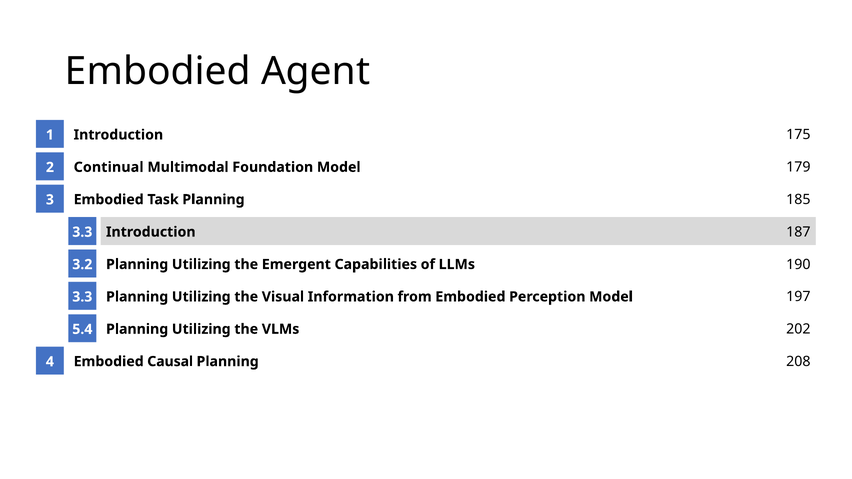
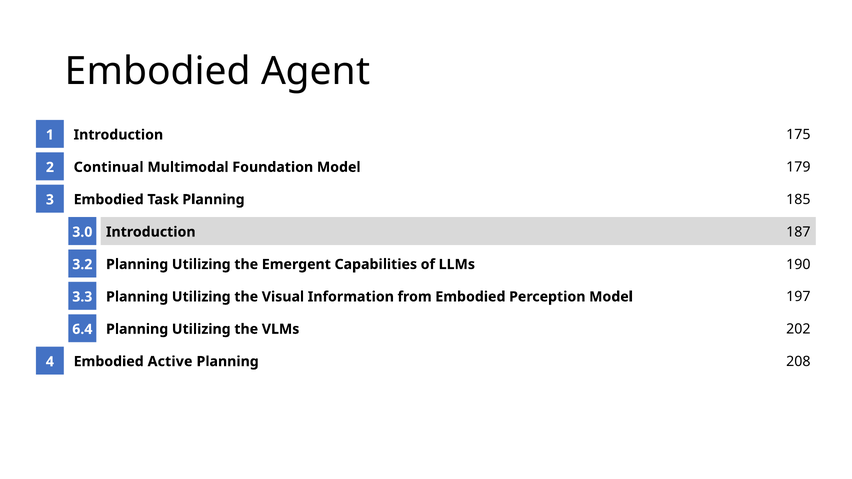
3.3: 3.3 -> 3.0 (82, 232)
5.4: 5.4 -> 6.4 (82, 329)
Causal: Causal -> Active (170, 362)
